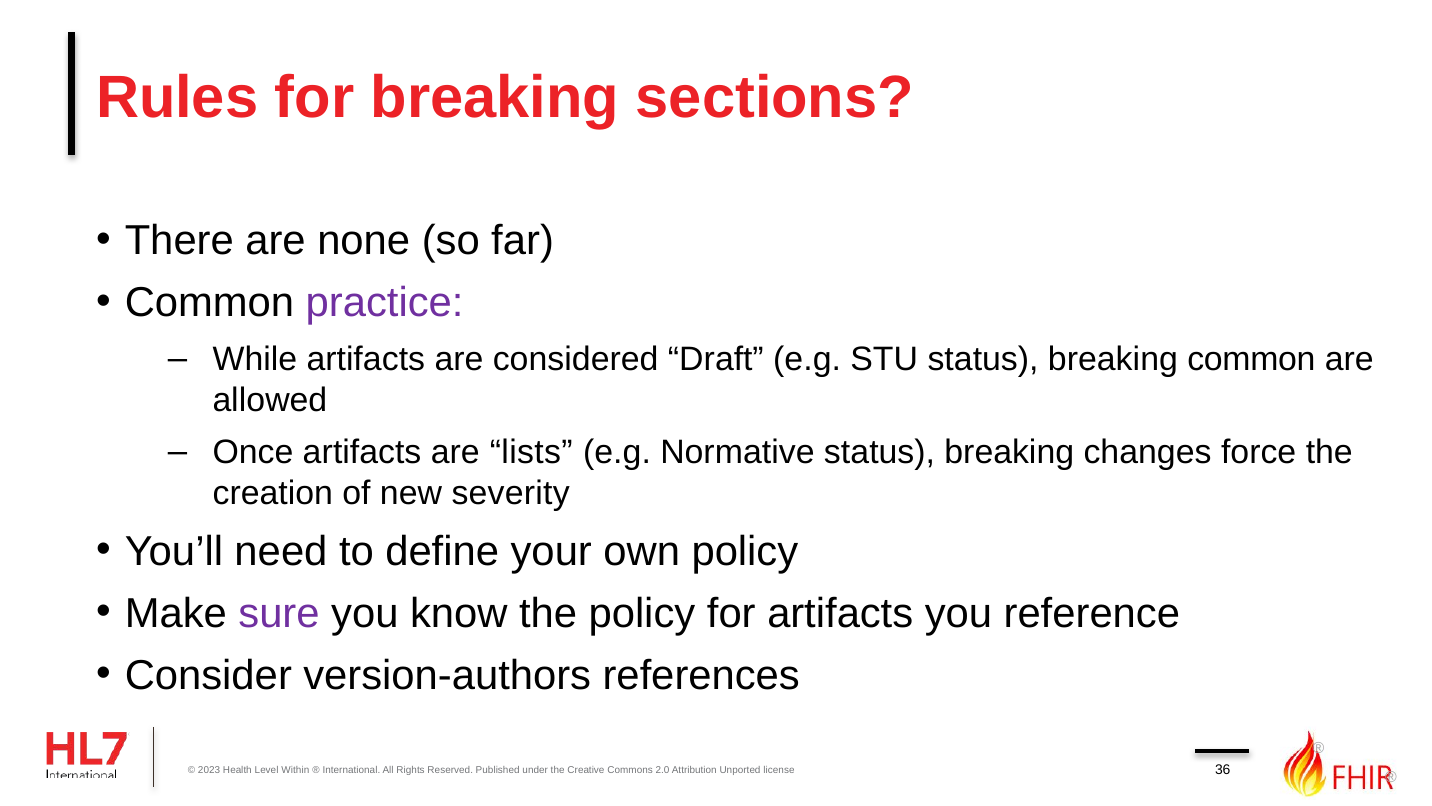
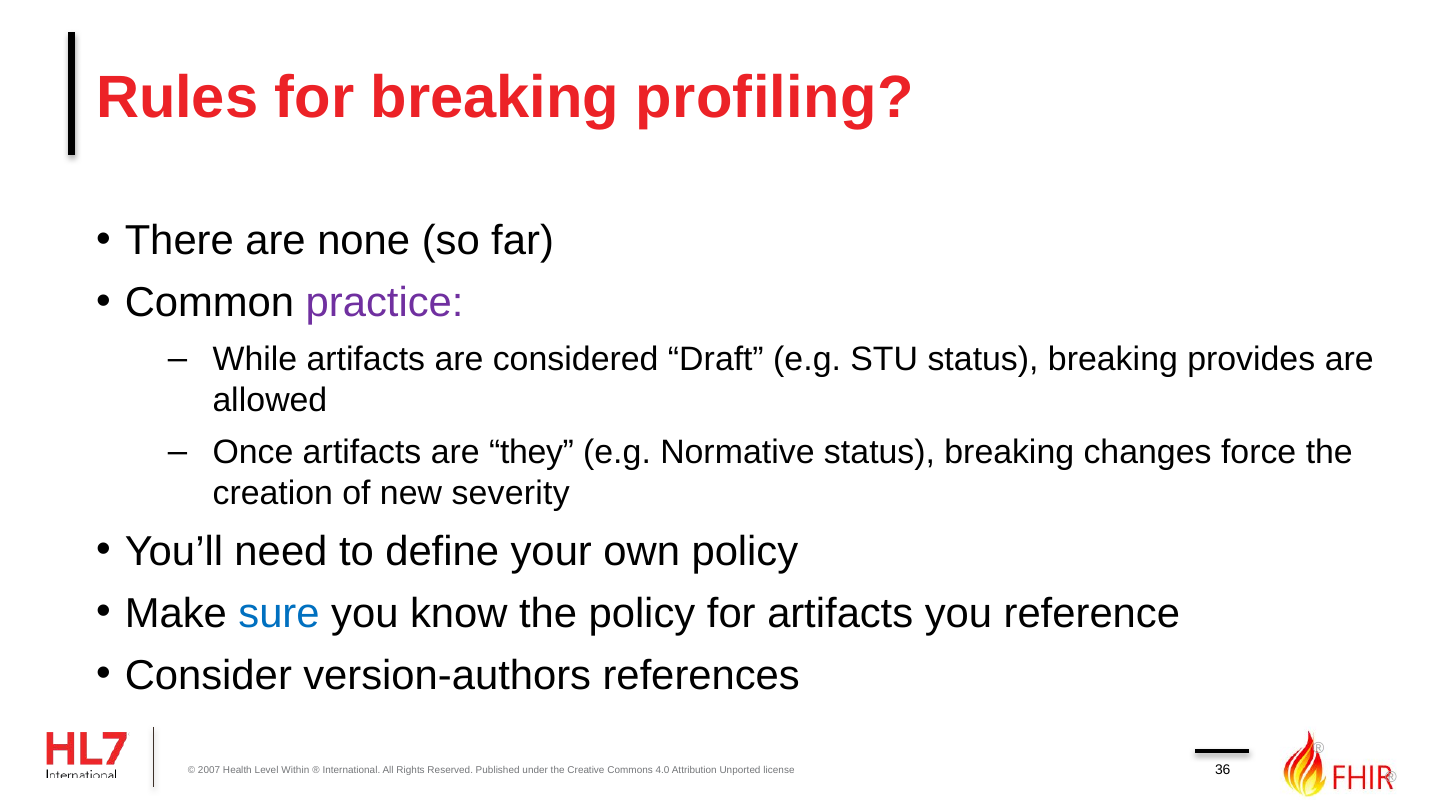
sections: sections -> profiling (775, 98)
breaking common: common -> provides (1251, 359)
lists: lists -> they (532, 452)
sure colour: purple -> blue (279, 613)
2023: 2023 -> 2007 (209, 770)
2.0: 2.0 -> 4.0 (663, 770)
